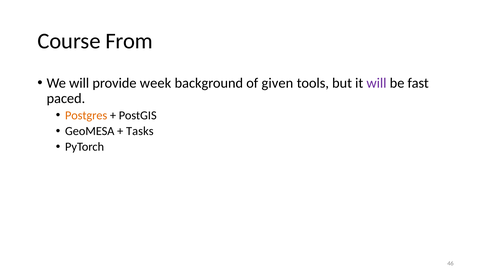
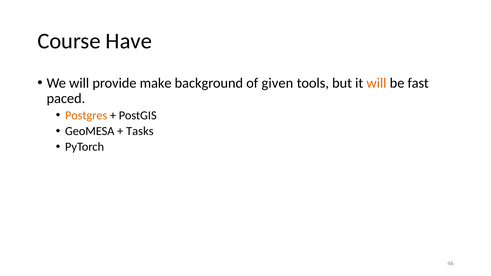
From: From -> Have (129, 41)
week: week -> make (156, 83)
will colour: purple -> orange (376, 83)
